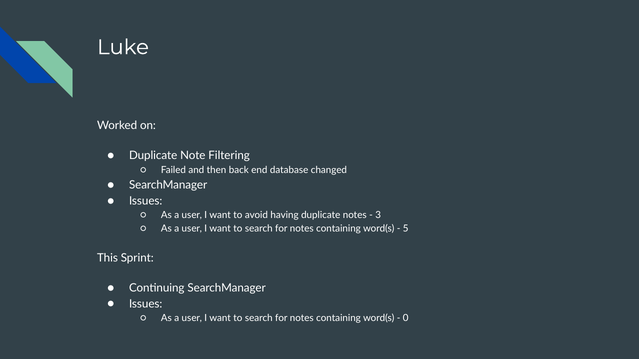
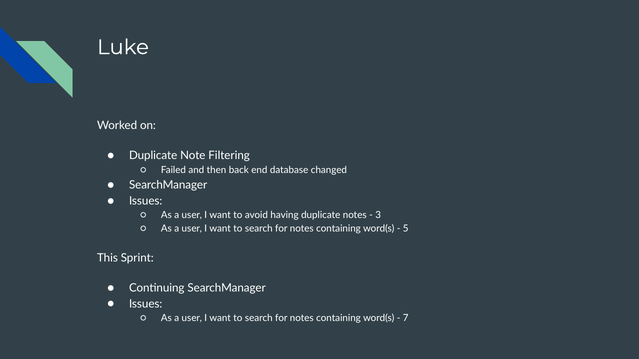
0: 0 -> 7 (406, 319)
